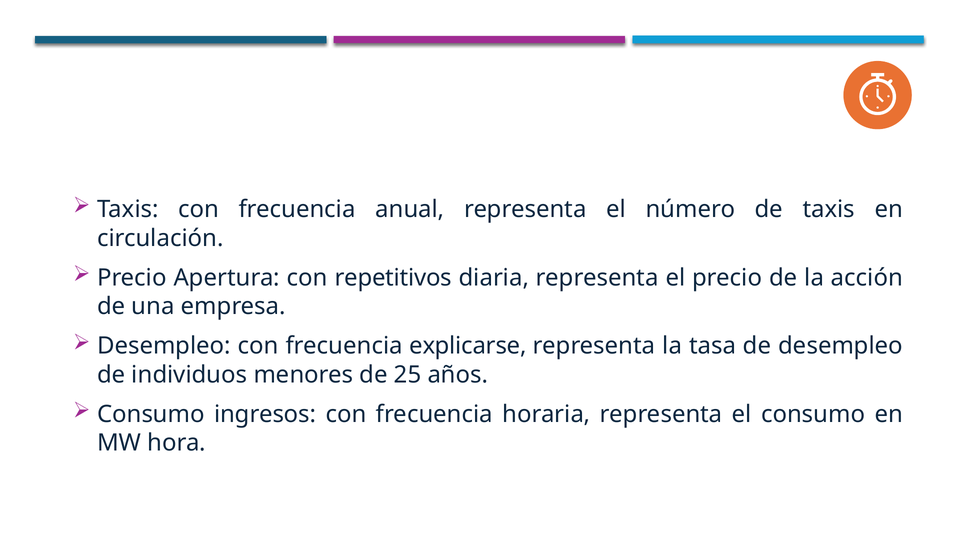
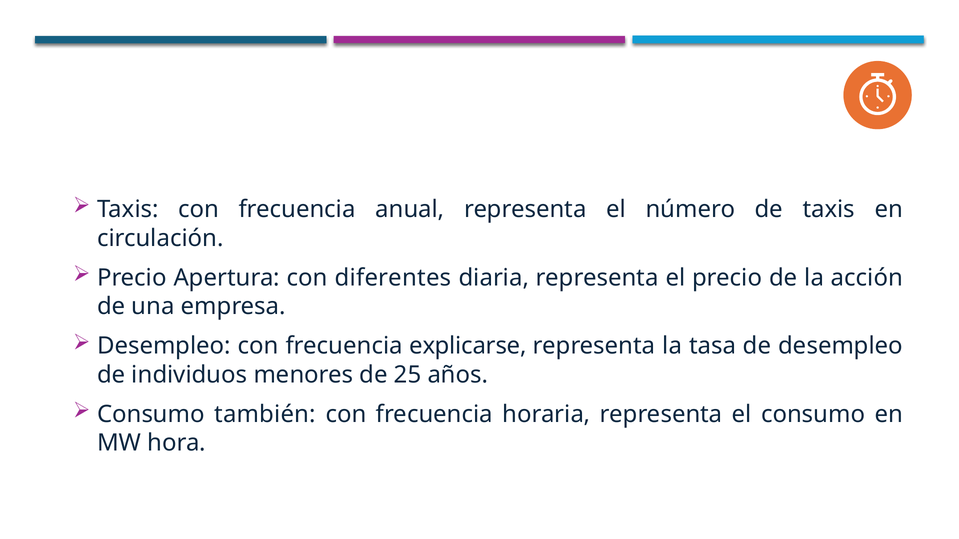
repetitivos: repetitivos -> diferentes (393, 278)
ingresos: ingresos -> también (265, 415)
